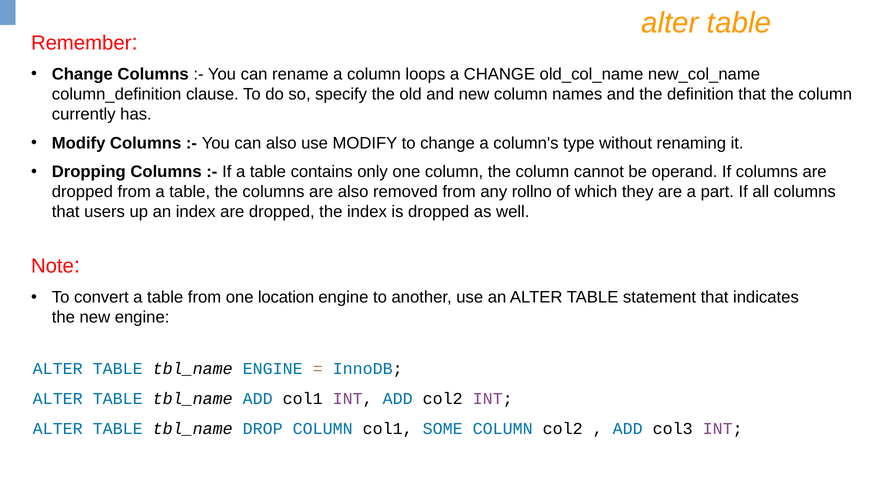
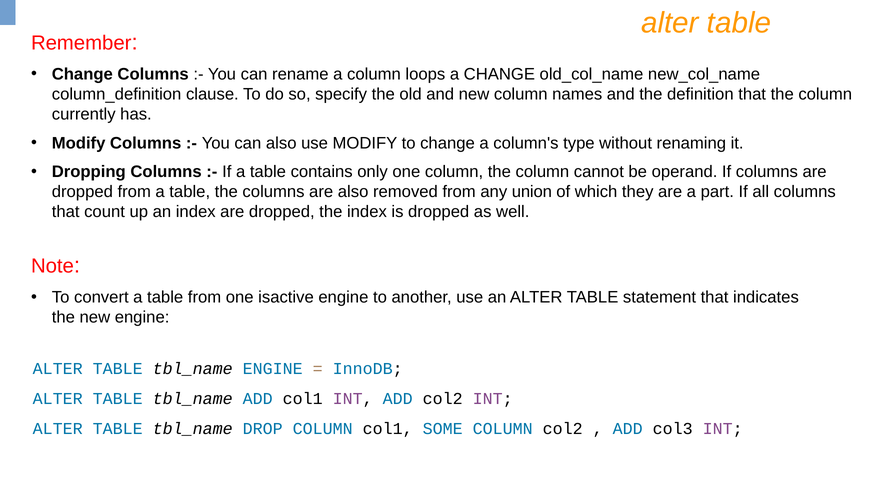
rollno: rollno -> union (532, 192)
users: users -> count (105, 212)
location: location -> isactive (286, 297)
